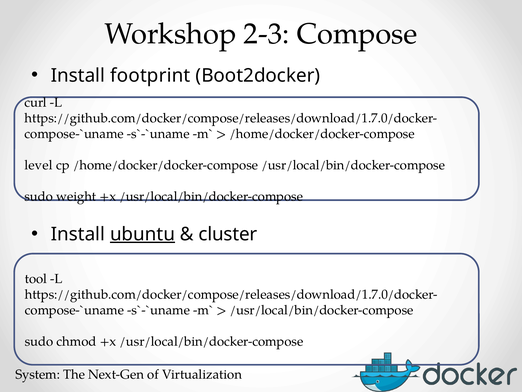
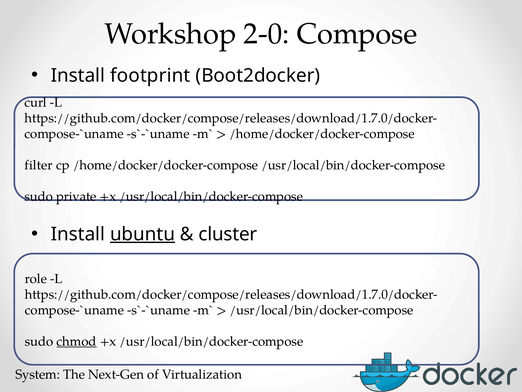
2-3: 2-3 -> 2-0 (267, 34)
level: level -> filter (39, 165)
weight: weight -> private (76, 196)
tool: tool -> role (36, 278)
chmod underline: none -> present (77, 341)
